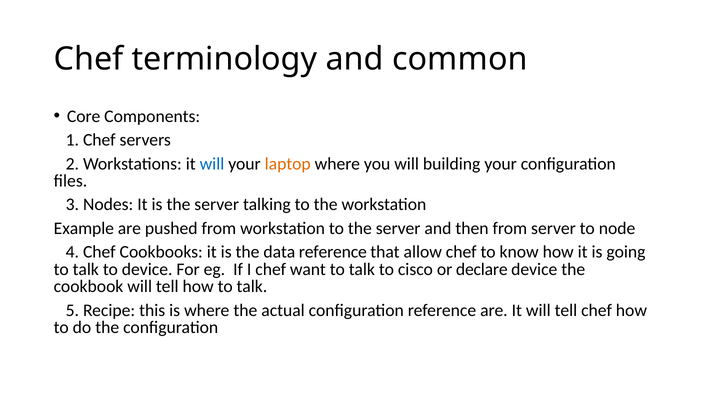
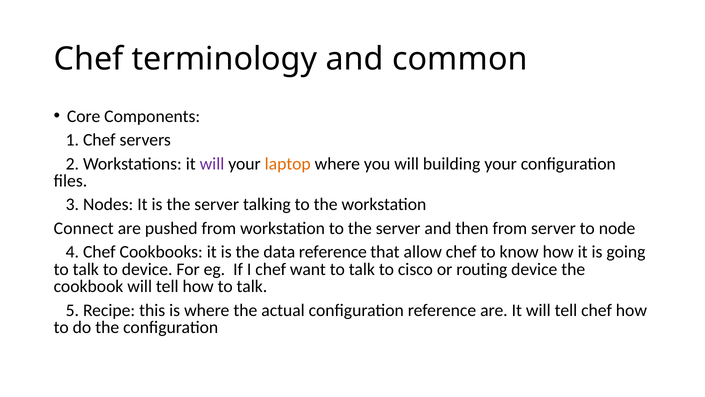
will colour: blue -> purple (212, 164)
Example: Example -> Connect (84, 228)
declare: declare -> routing (482, 269)
